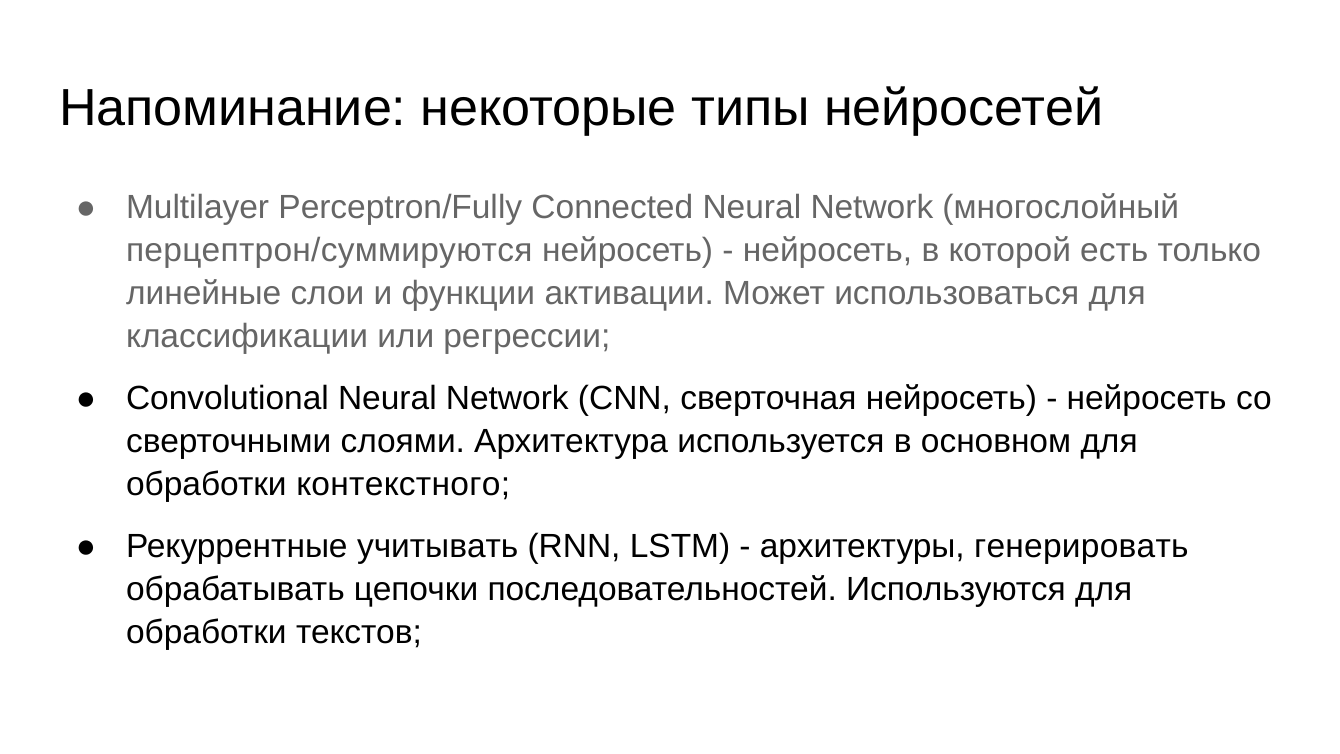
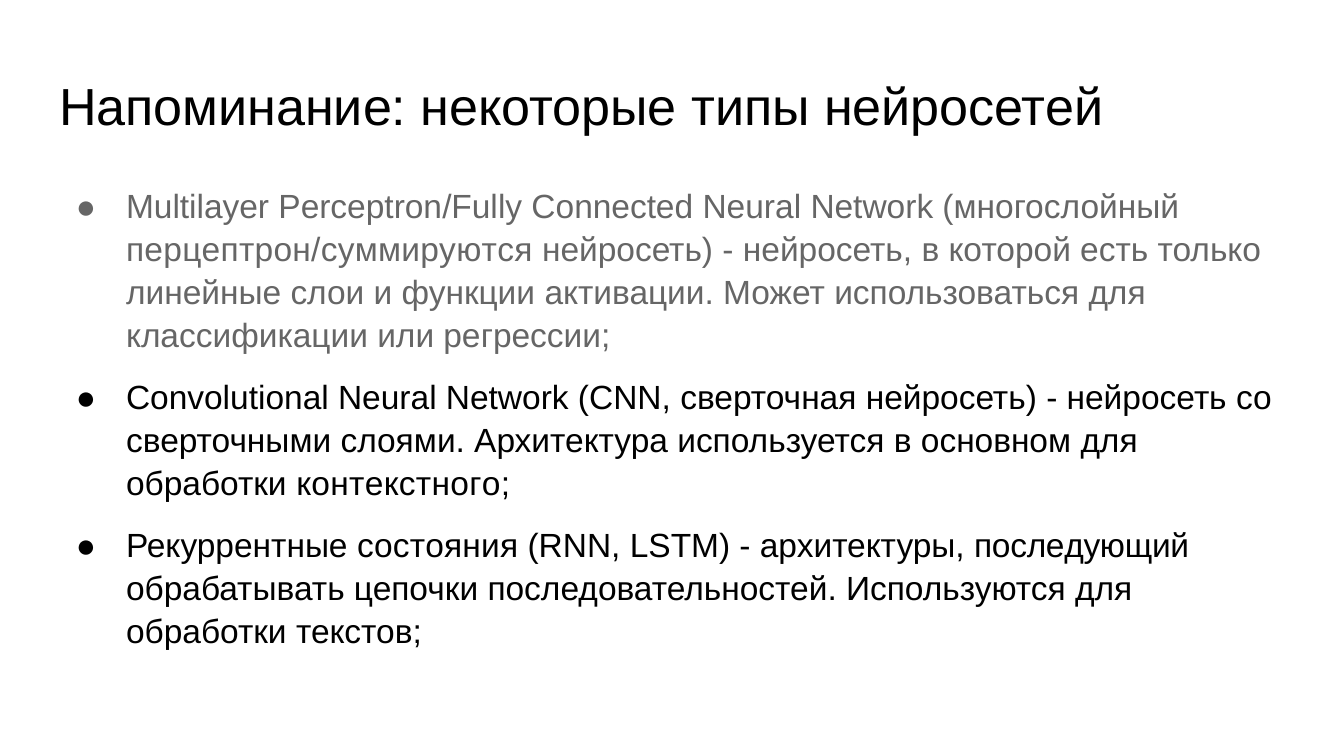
учитывать: учитывать -> состояния (438, 546)
генерировать: генерировать -> последующий (1082, 546)
